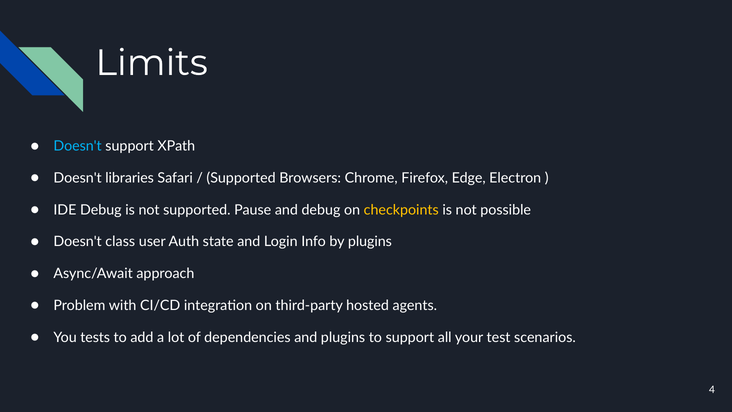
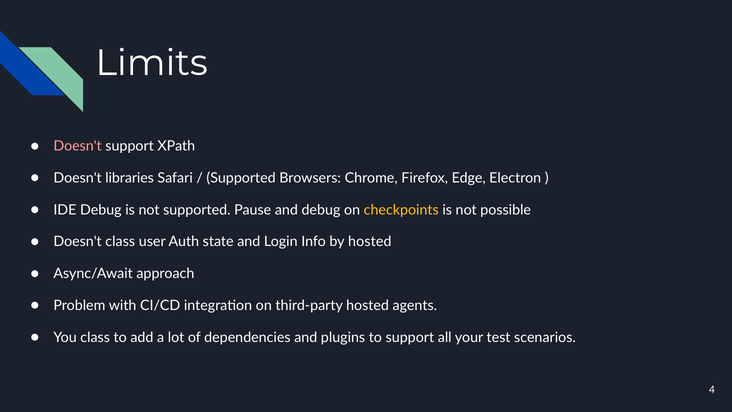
Doesn't colour: light blue -> pink (78, 146)
by plugins: plugins -> hosted (370, 242)
You tests: tests -> class (95, 337)
